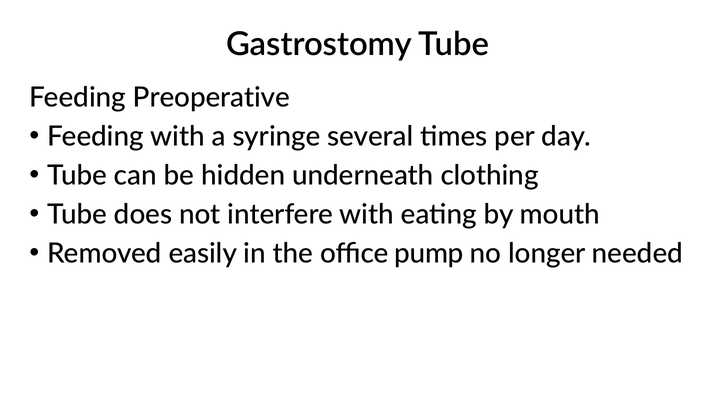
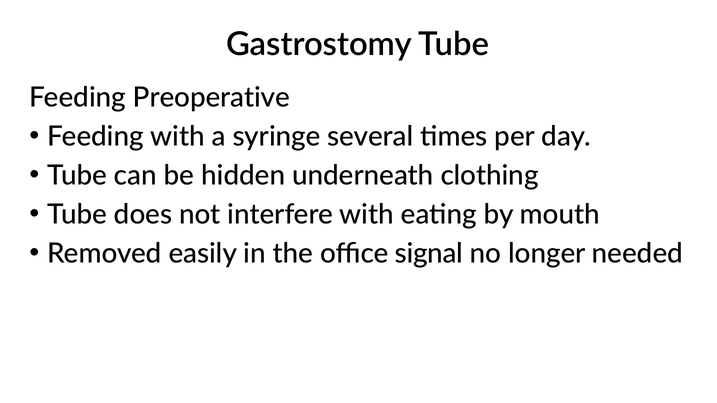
pump: pump -> signal (429, 254)
